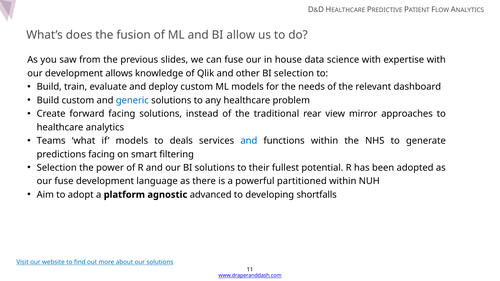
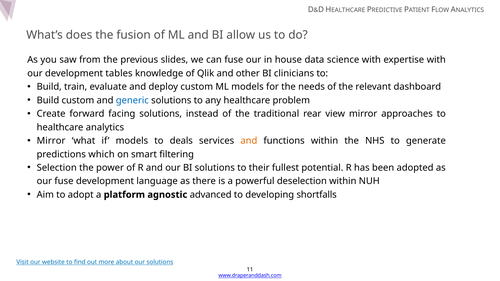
allows: allows -> tables (119, 73)
BI selection: selection -> clinicians (294, 73)
Teams: Teams -> Mirror (51, 141)
and colour: blue -> orange (249, 141)
predictions facing: facing -> which (102, 154)
partitioned: partitioned -> deselection (302, 181)
